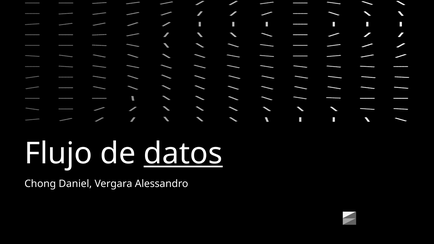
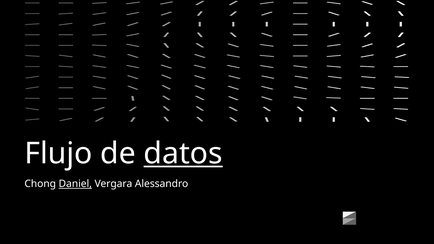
Daniel underline: none -> present (75, 184)
